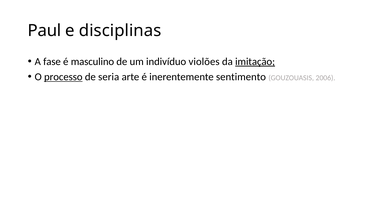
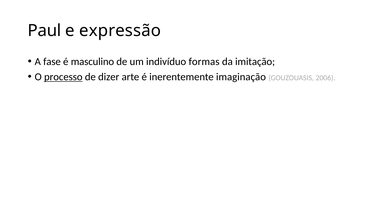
disciplinas: disciplinas -> expressão (120, 31)
violões: violões -> formas (204, 62)
imitação underline: present -> none (255, 62)
seria: seria -> dizer (109, 77)
sentimento: sentimento -> imaginação (241, 77)
